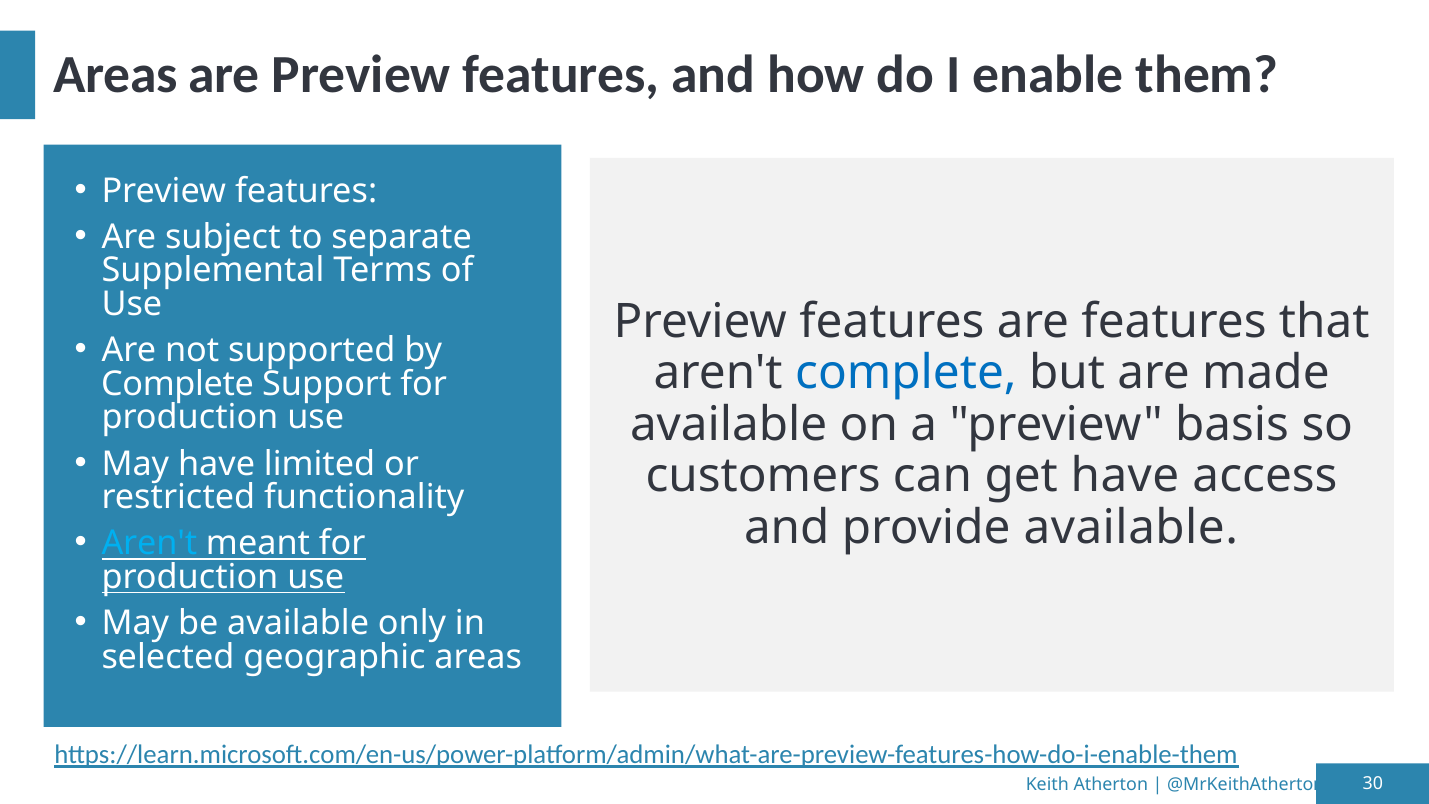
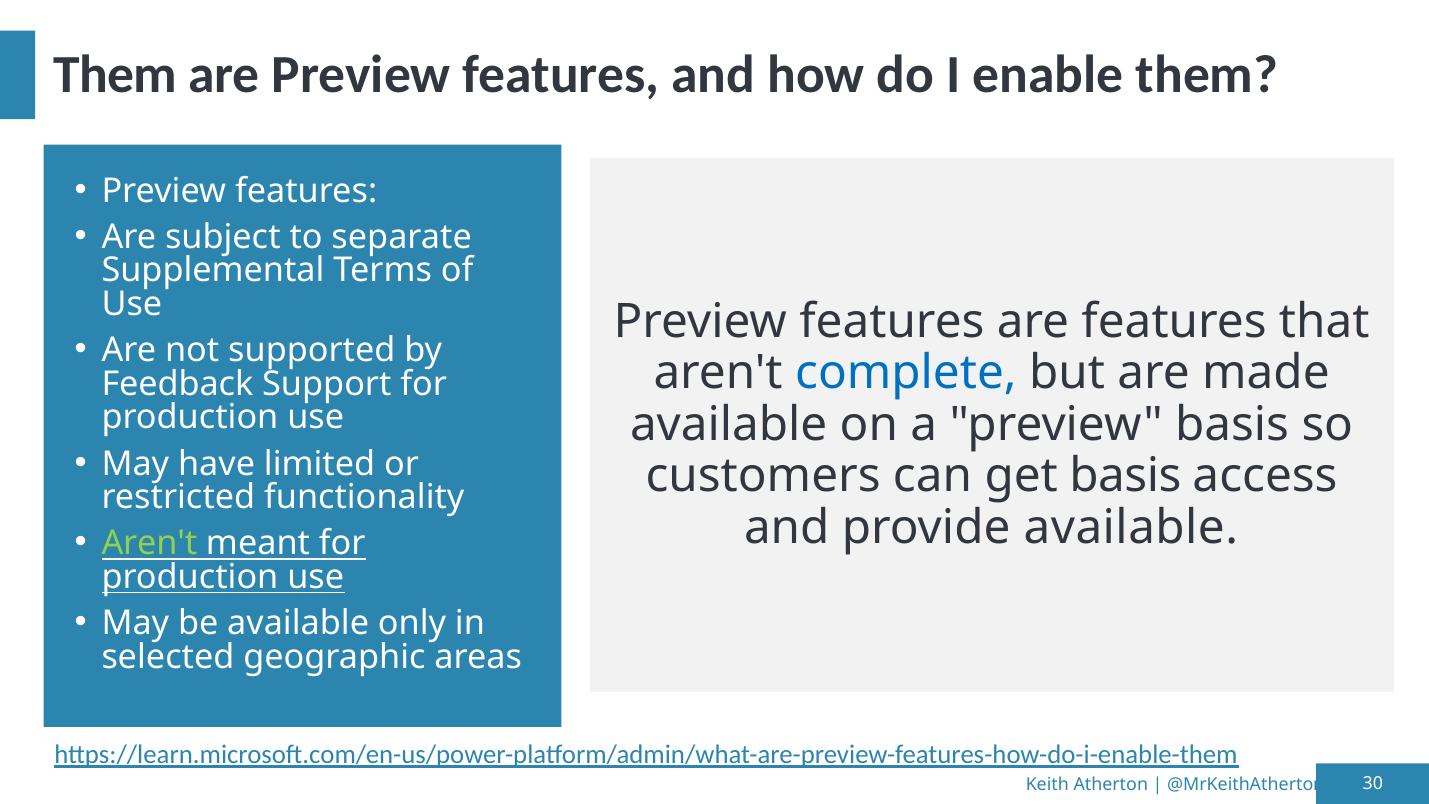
Areas: Areas -> Them (115, 75)
Complete: Complete -> Feedback (177, 384)
get have: have -> basis (1125, 476)
Aren't colour: light blue -> light green (149, 543)
